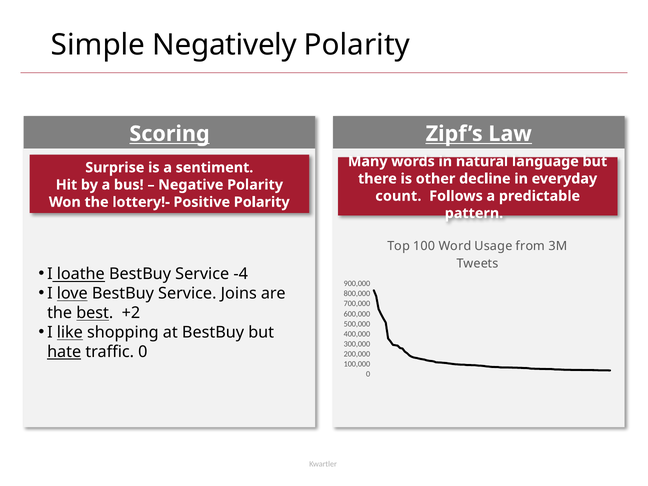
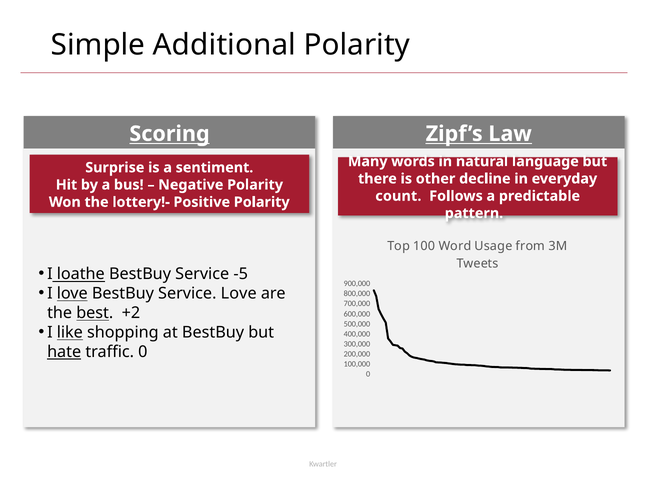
Negatively: Negatively -> Additional (224, 45)
-4: -4 -> -5 (241, 274)
Service Joins: Joins -> Love (239, 293)
